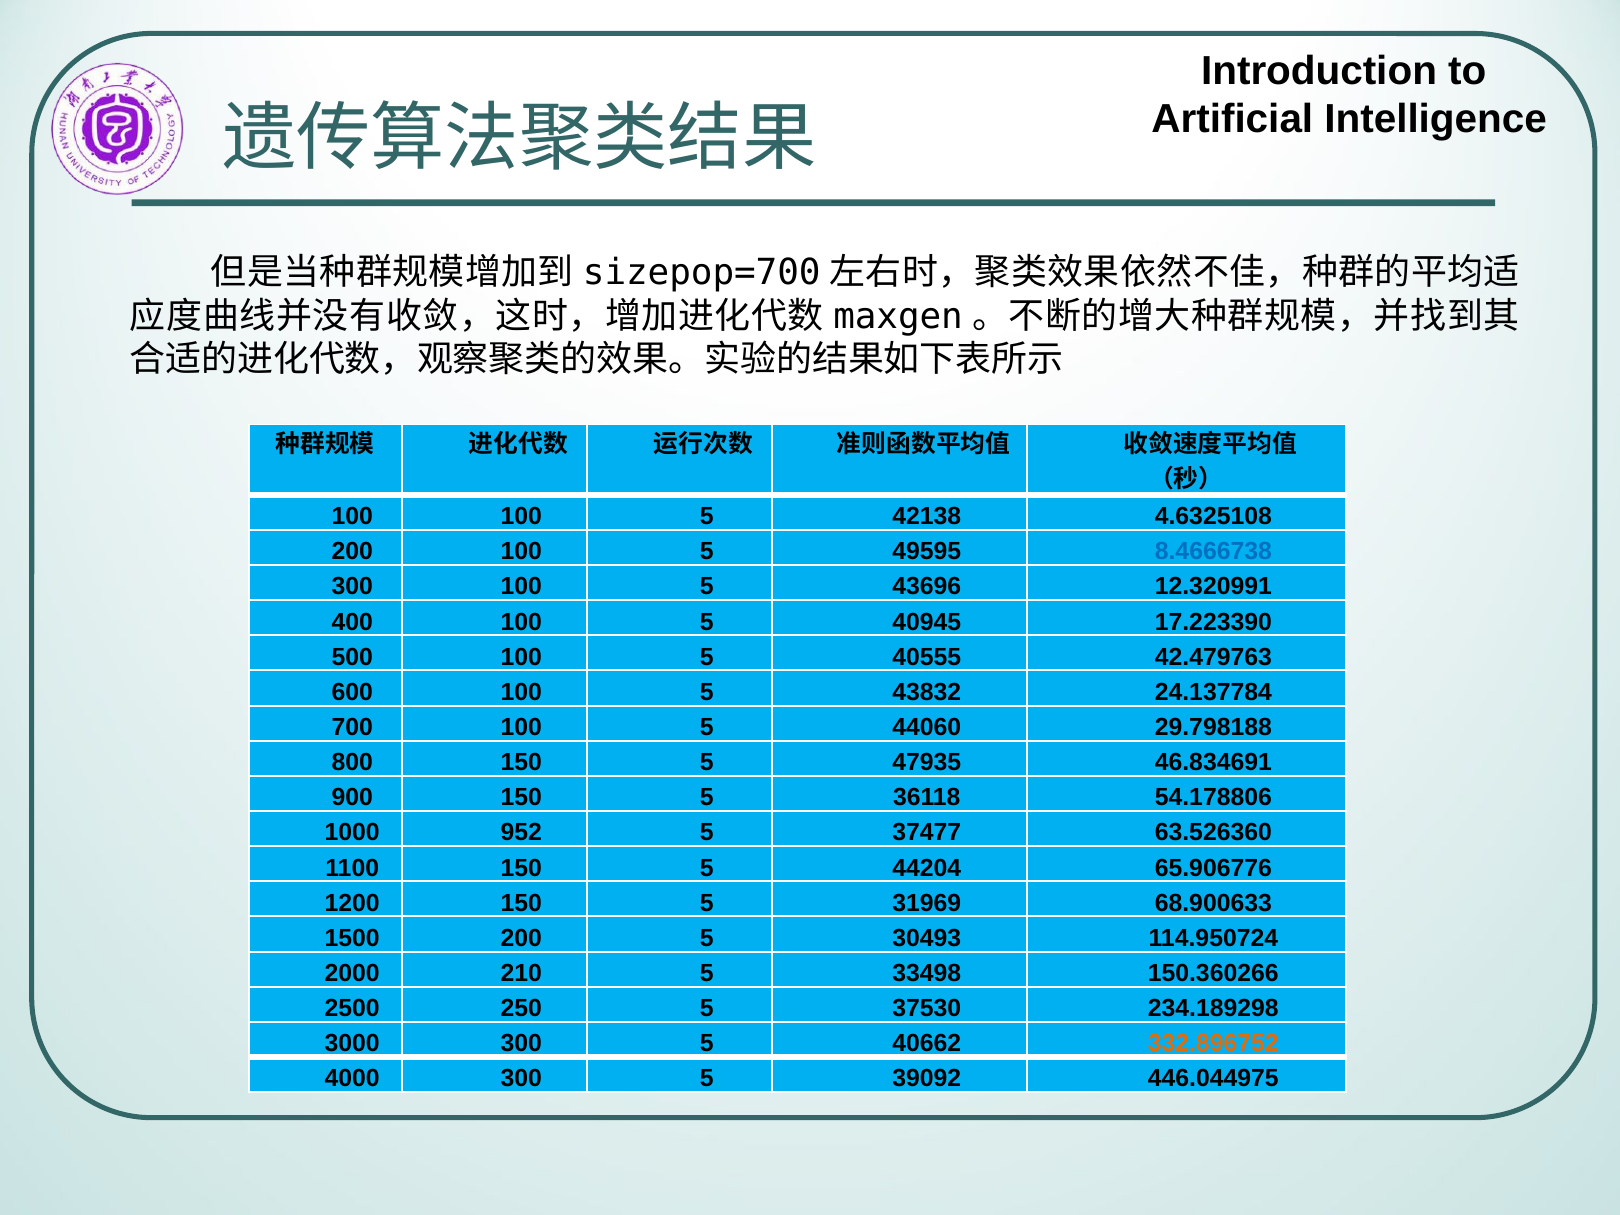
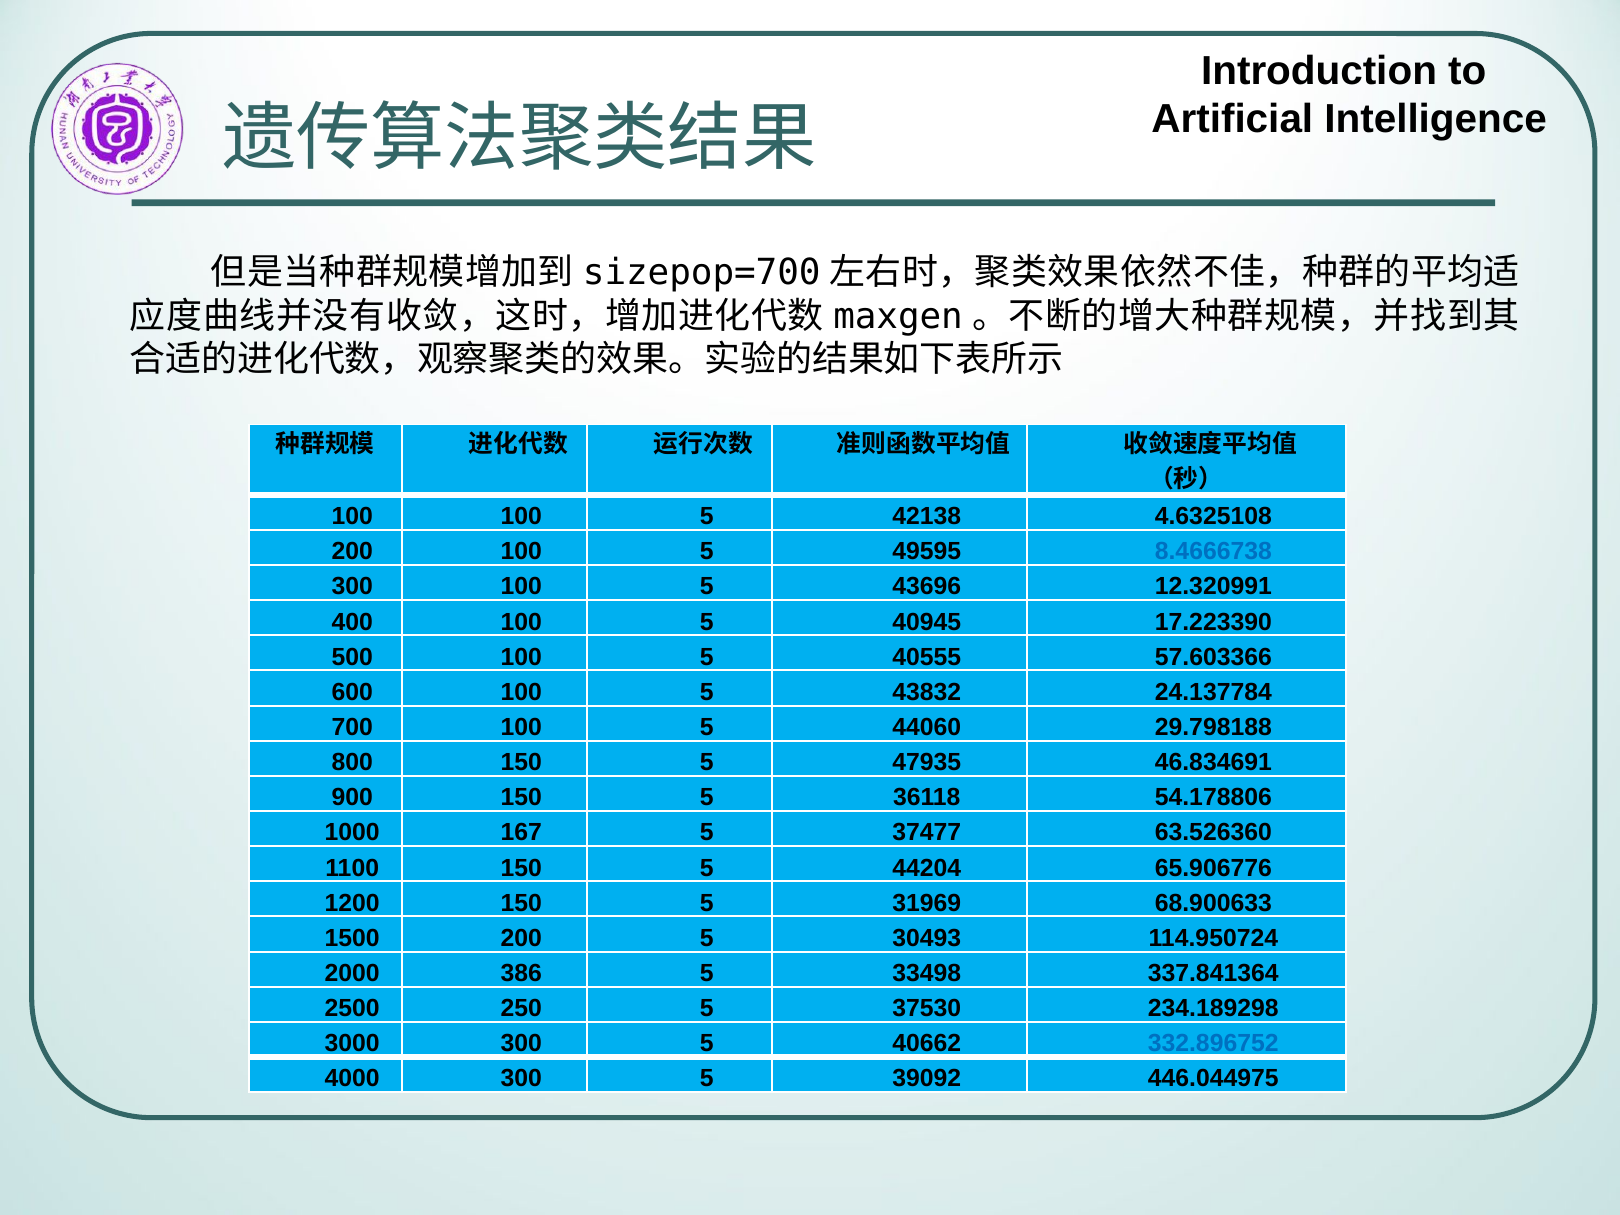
42.479763: 42.479763 -> 57.603366 (1213, 657)
952: 952 -> 167 (521, 833)
210: 210 -> 386 (521, 973)
150.360266: 150.360266 -> 337.841364 (1213, 973)
332.896752 colour: orange -> blue (1213, 1044)
